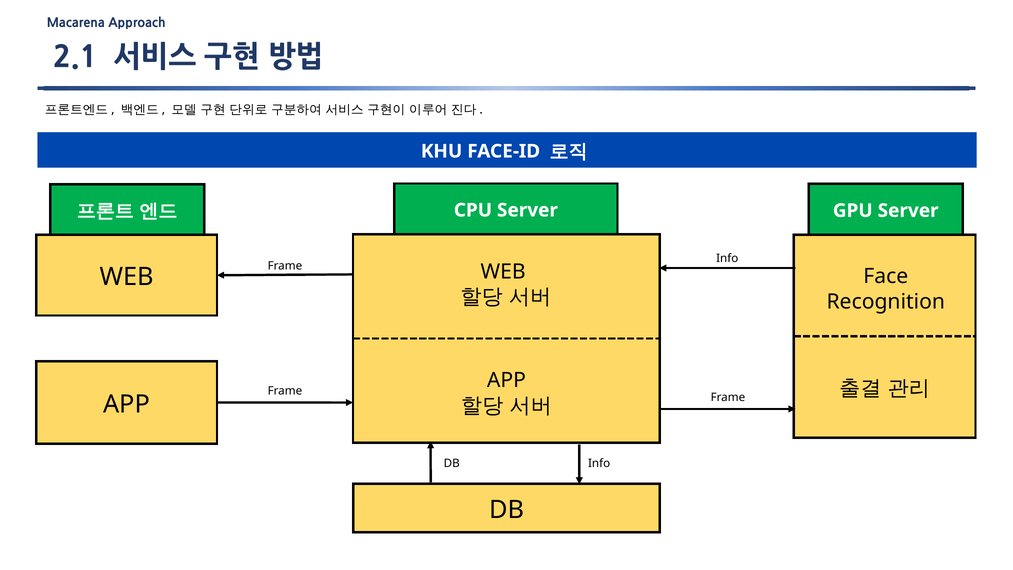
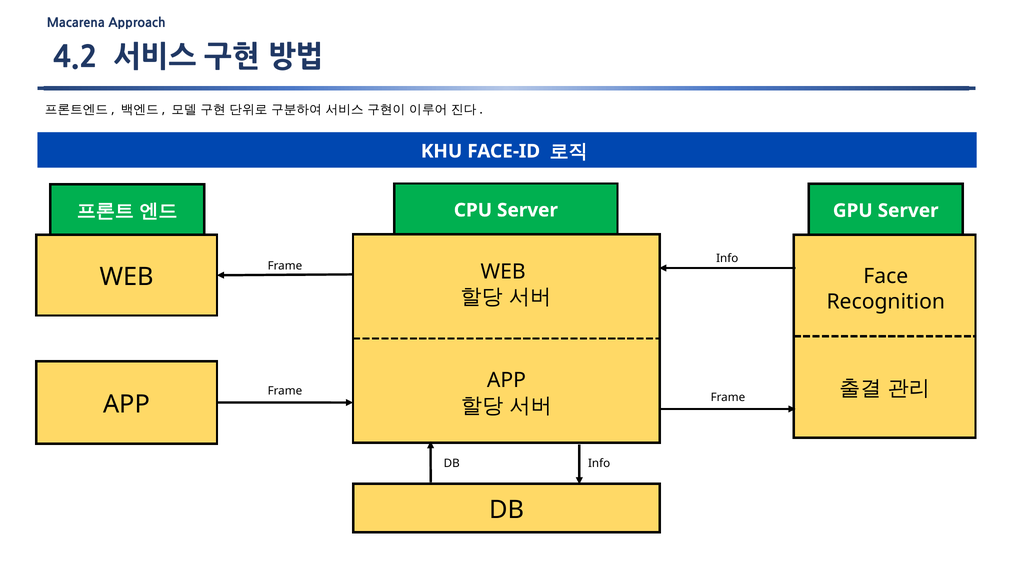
2.1: 2.1 -> 4.2 (75, 58)
